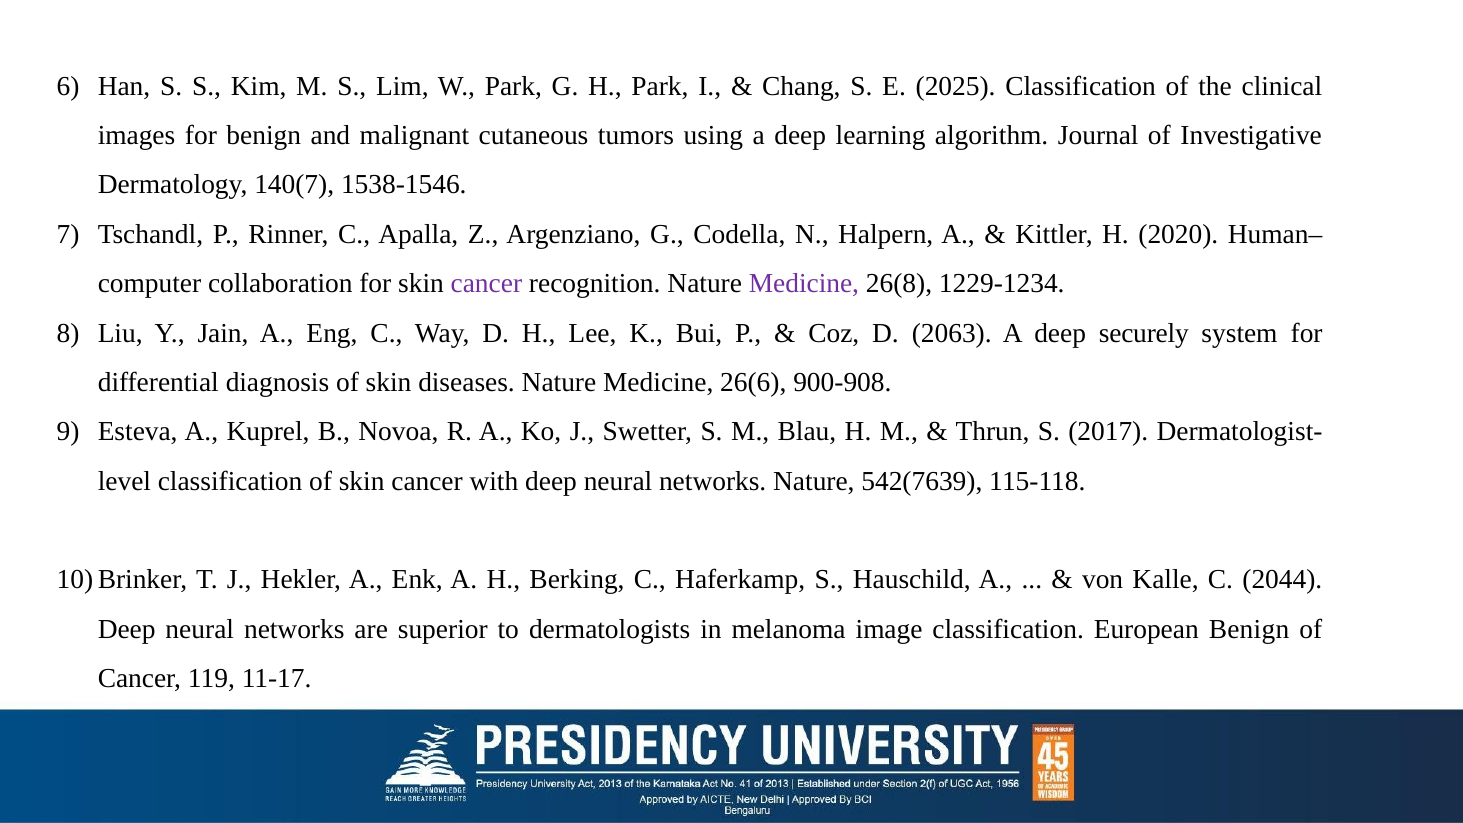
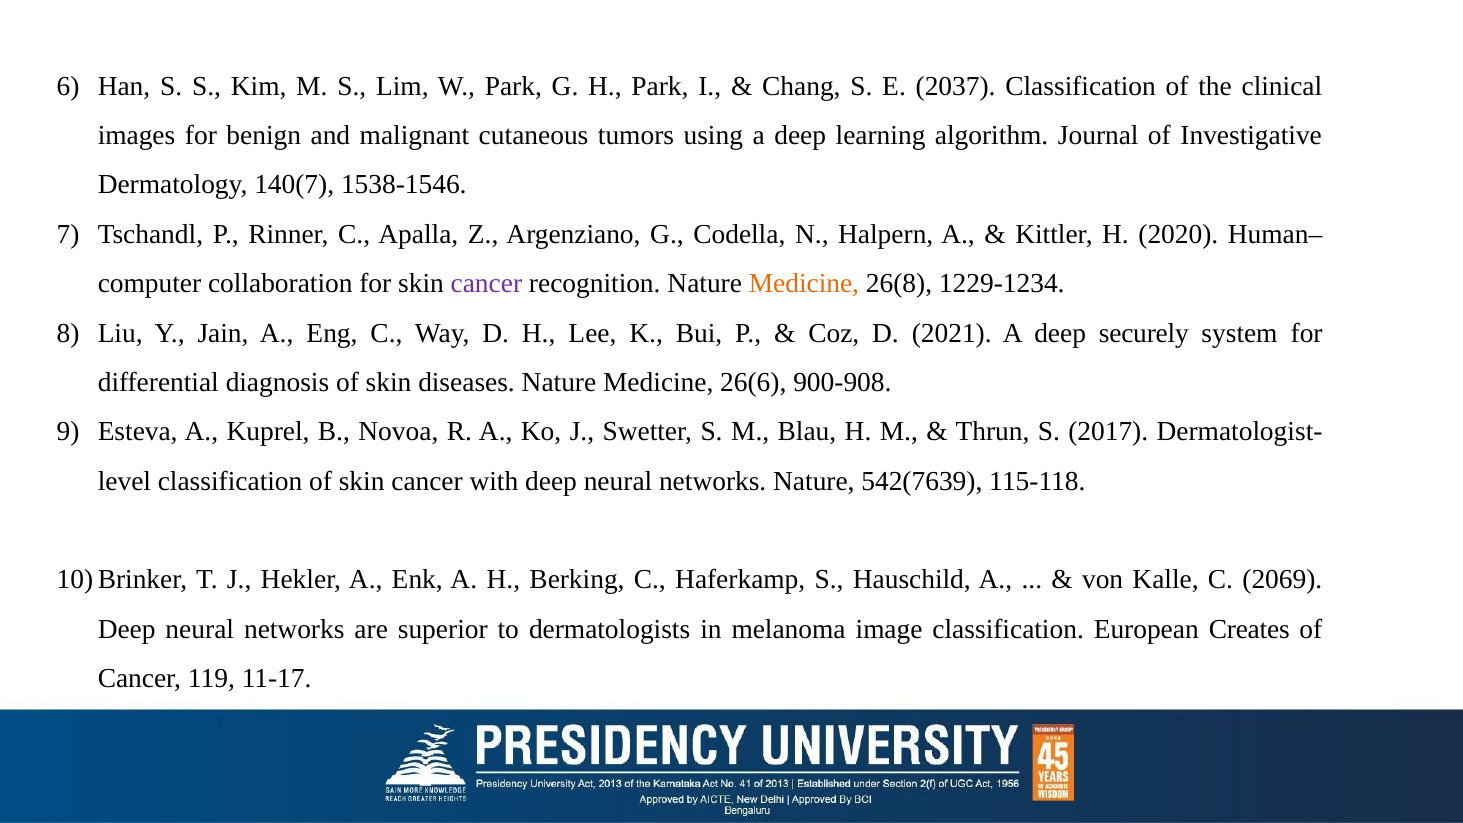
2025: 2025 -> 2037 (956, 86)
Medicine colour: purple -> orange (804, 284)
2063: 2063 -> 2021 (952, 333)
2044: 2044 -> 2069 (1282, 580)
European Benign: Benign -> Creates (1249, 629)
